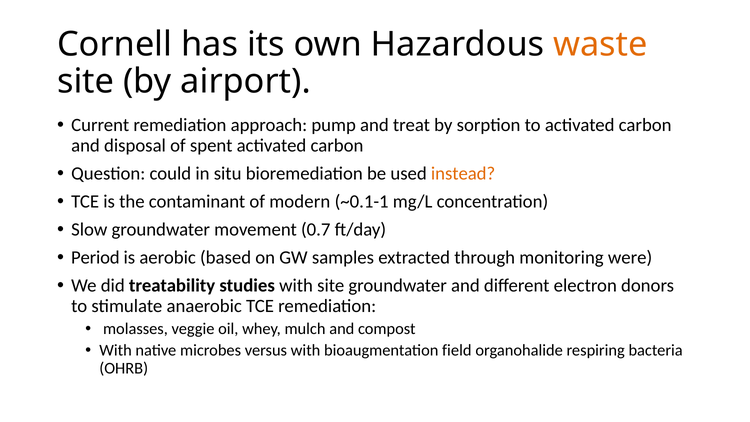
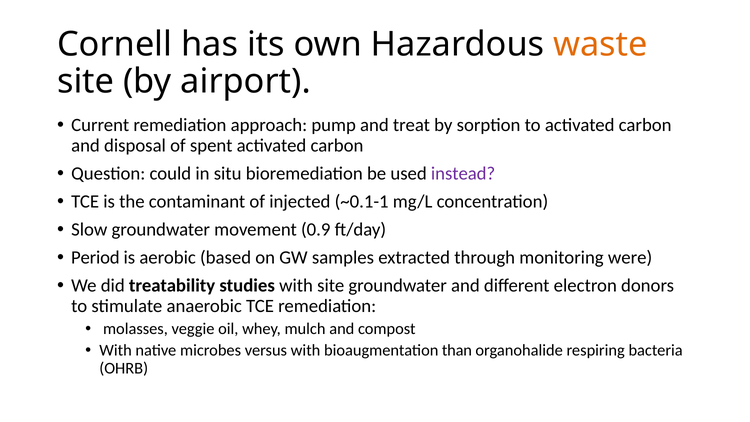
instead colour: orange -> purple (463, 173)
modern: modern -> injected (300, 201)
0.7: 0.7 -> 0.9 (316, 230)
field: field -> than (457, 350)
